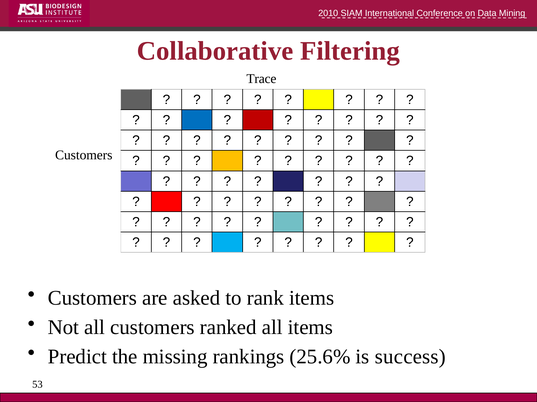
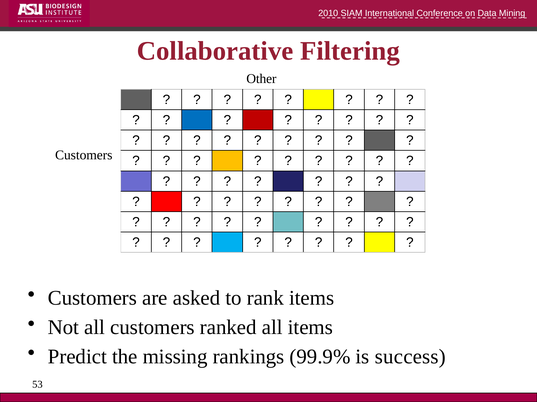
Trace: Trace -> Other (261, 79)
25.6%: 25.6% -> 99.9% (320, 357)
